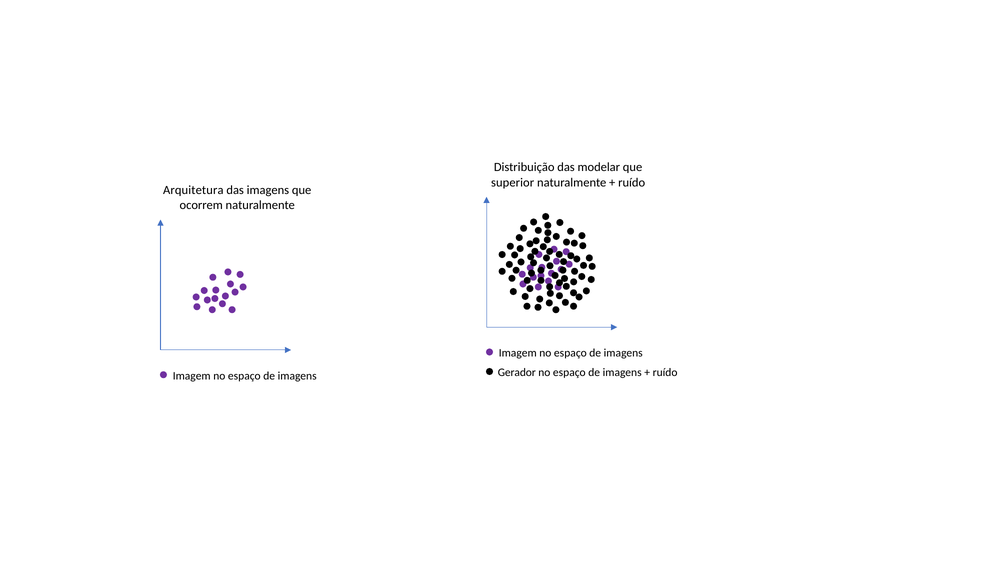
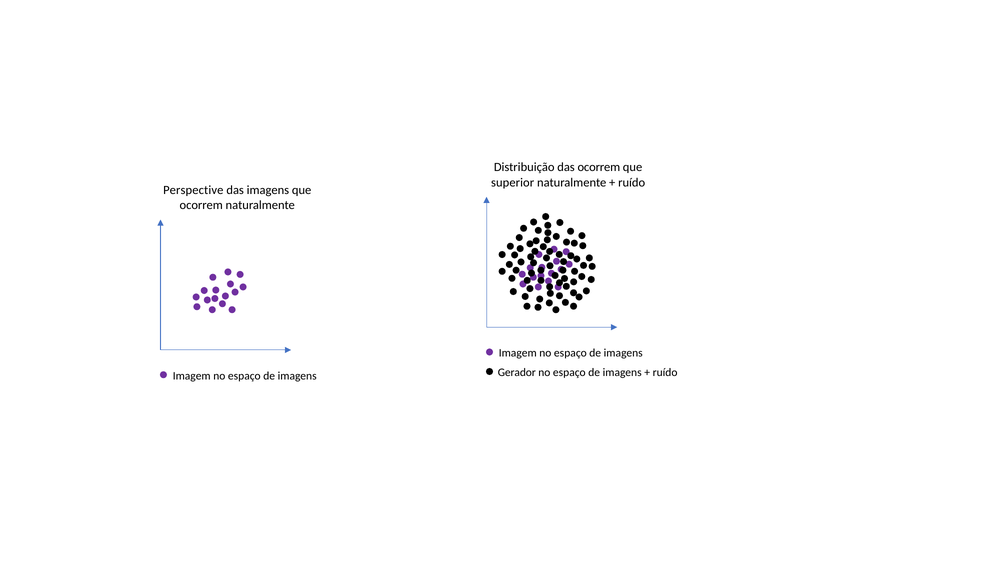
das modelar: modelar -> ocorrem (599, 168)
Arquitetura: Arquitetura -> Perspective (193, 190)
